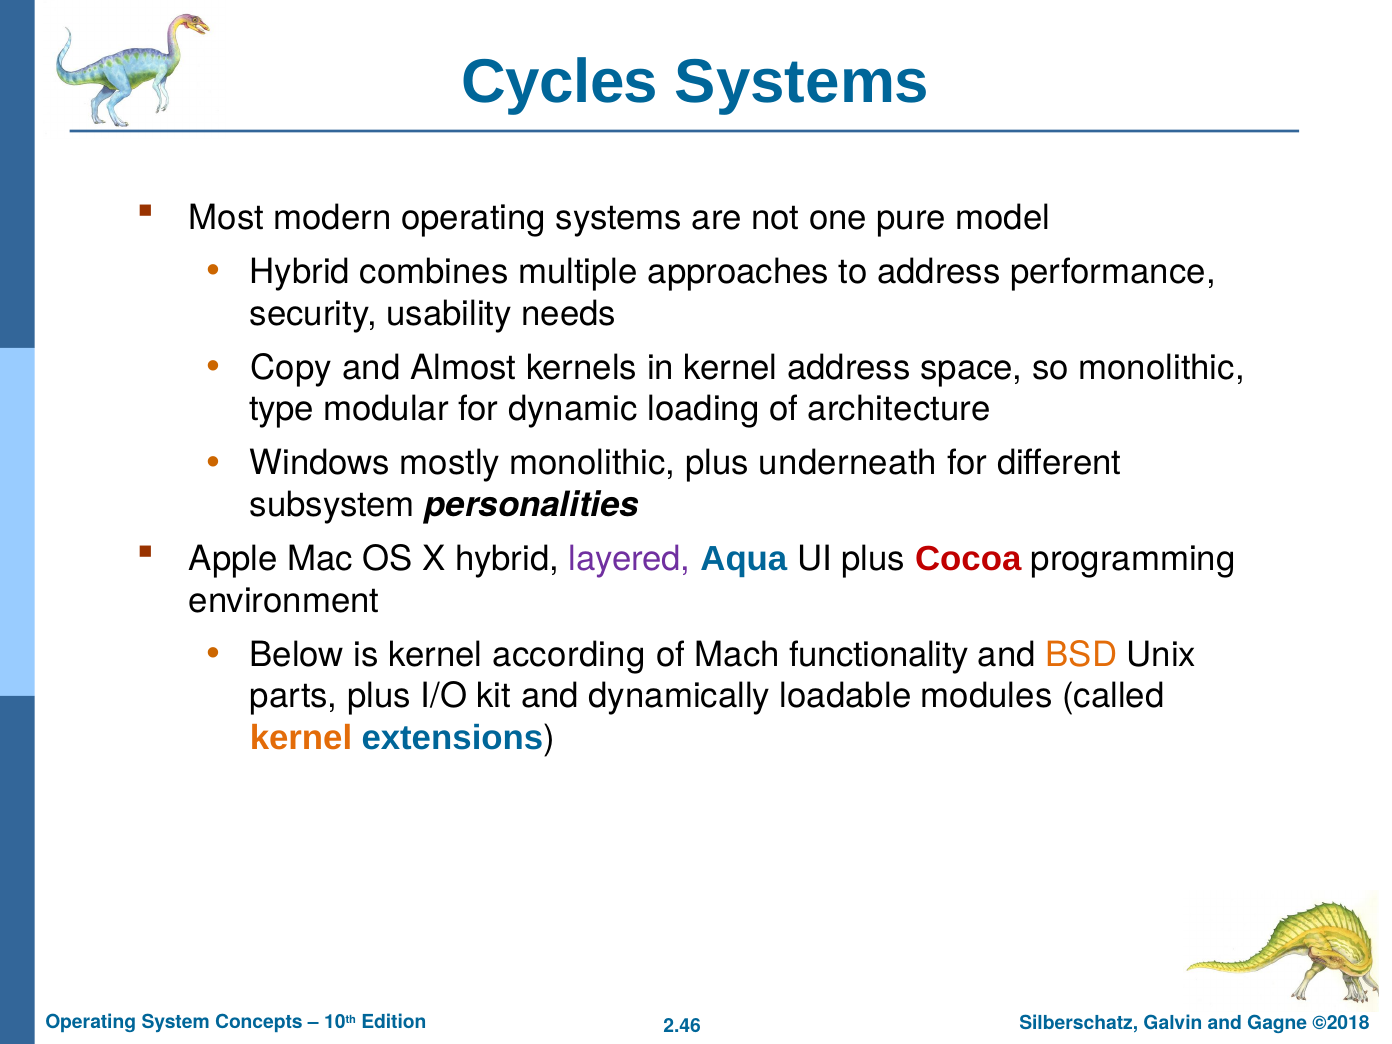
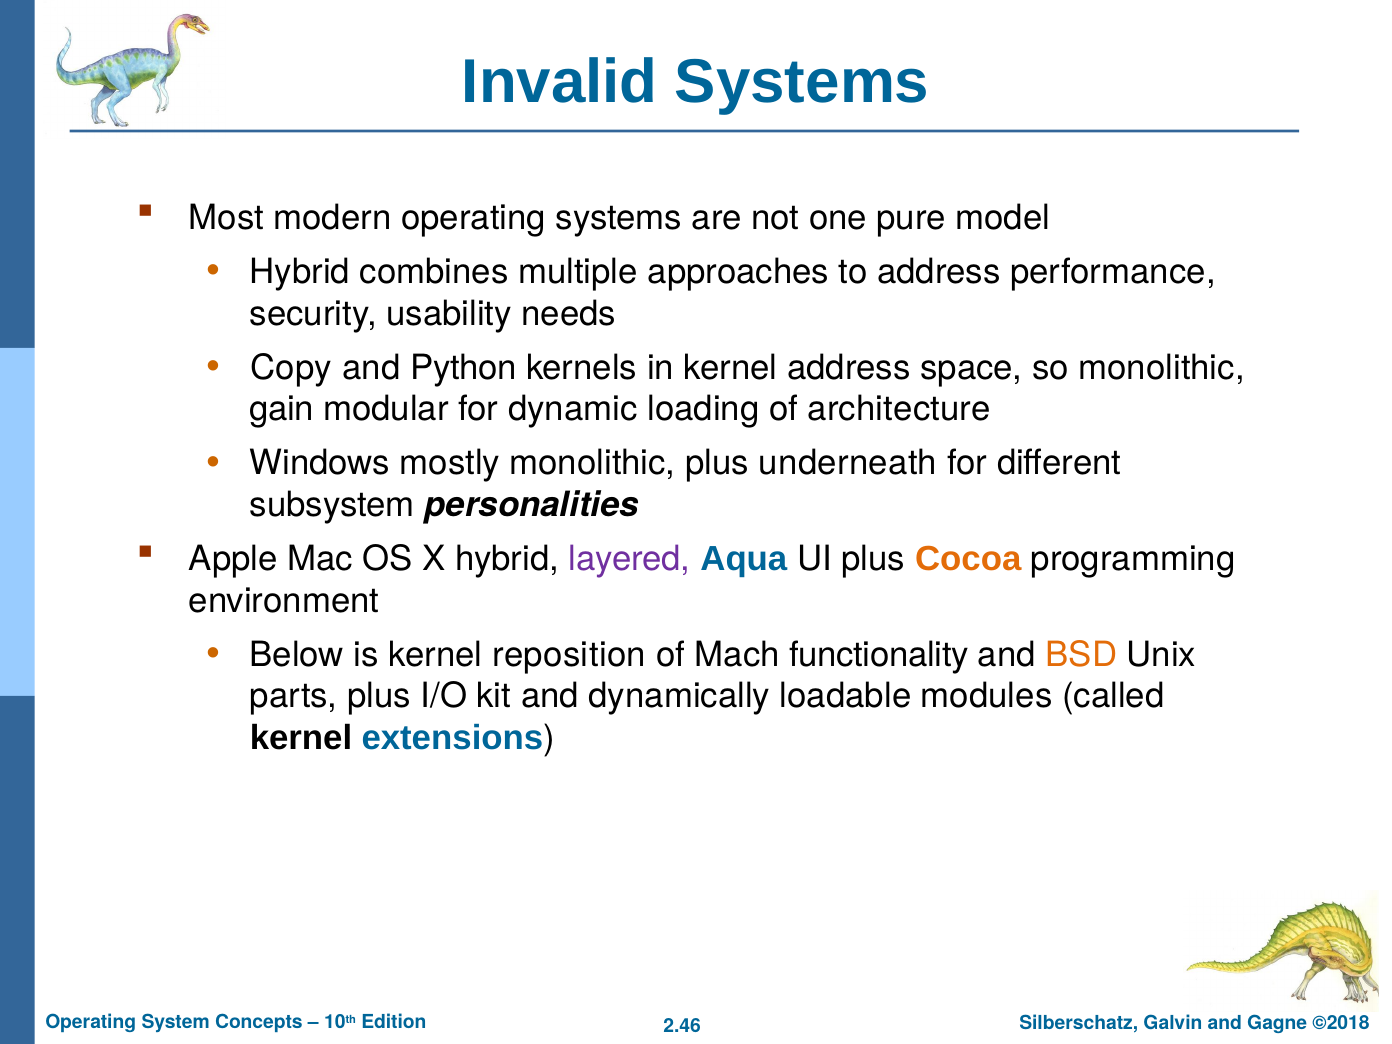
Cycles: Cycles -> Invalid (560, 83)
Almost: Almost -> Python (463, 368)
type: type -> gain (282, 409)
Cocoa colour: red -> orange (968, 559)
according: according -> reposition (569, 655)
kernel colour: orange -> black (301, 738)
